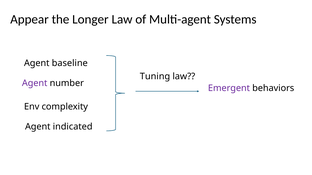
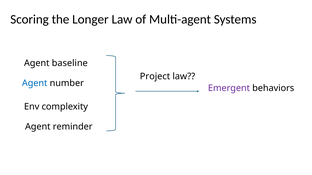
Appear: Appear -> Scoring (30, 19)
Tuning: Tuning -> Project (155, 77)
Agent colour: purple -> blue (35, 83)
indicated: indicated -> reminder (73, 127)
